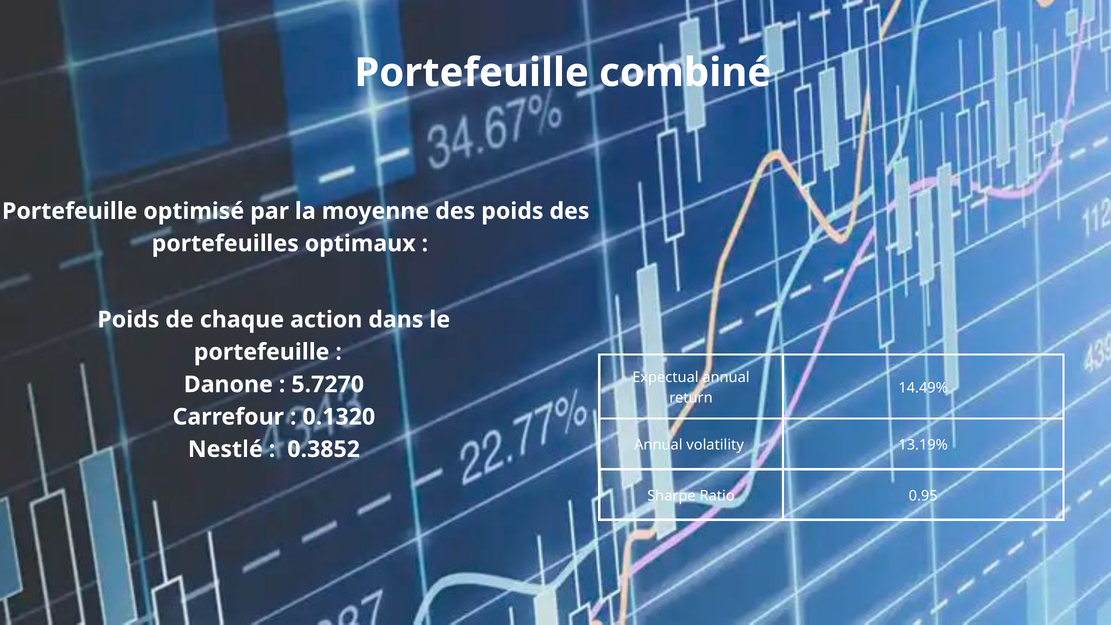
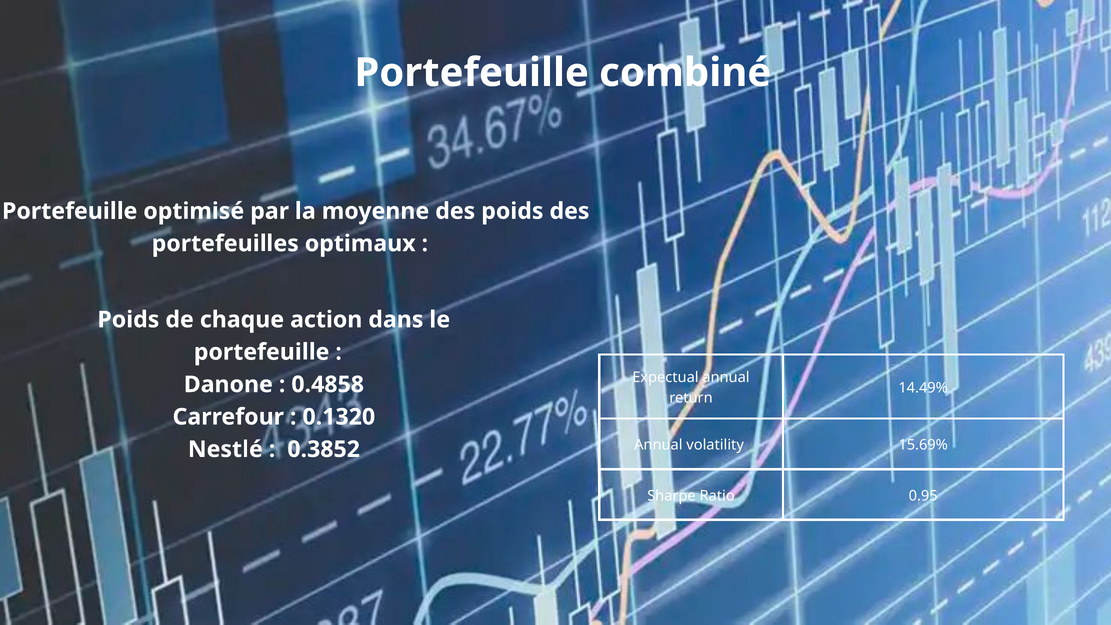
5.7270: 5.7270 -> 0.4858 (328, 384)
13.19%: 13.19% -> 15.69% (923, 445)
